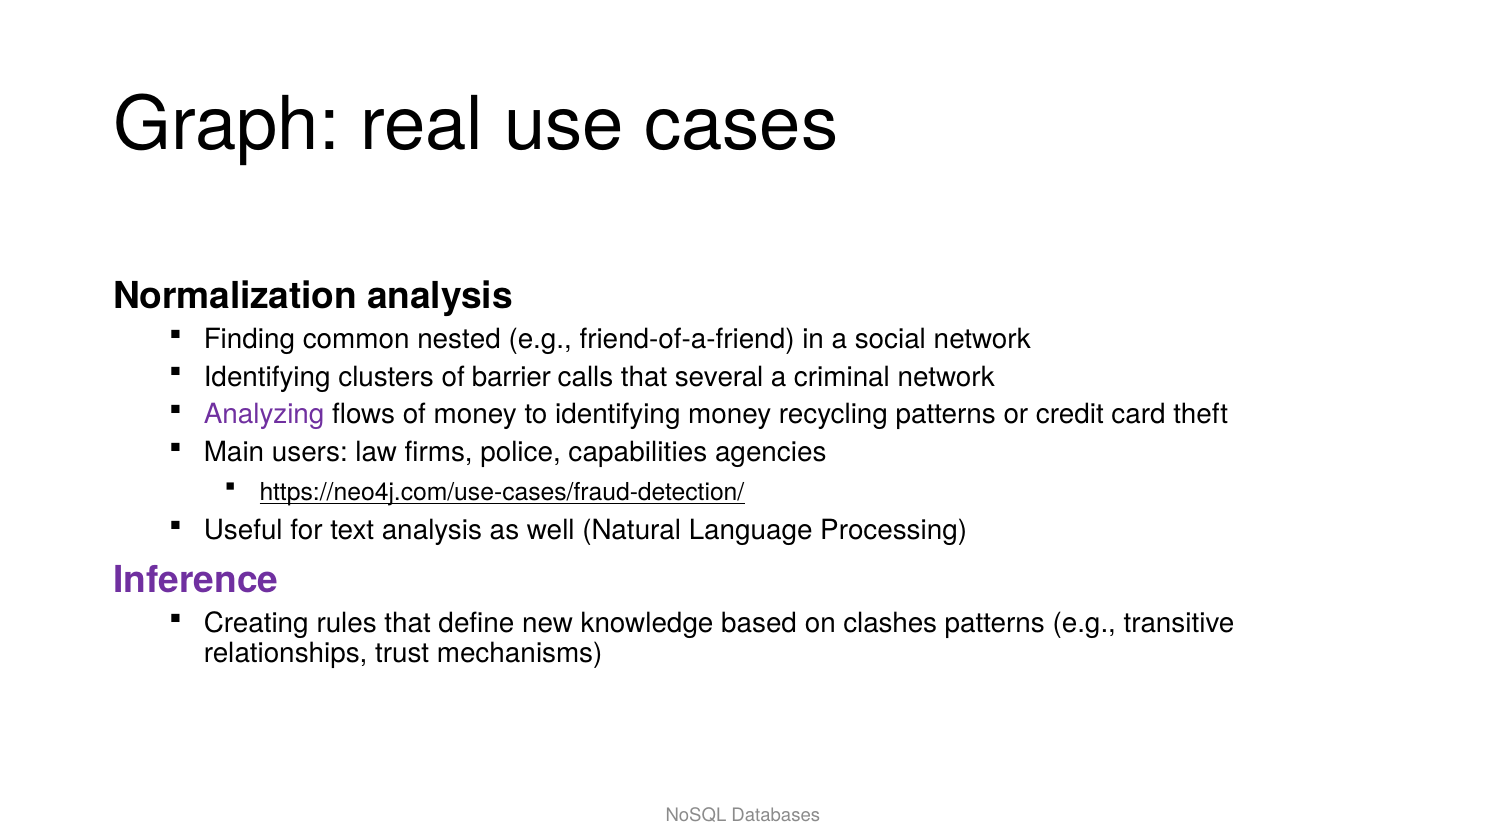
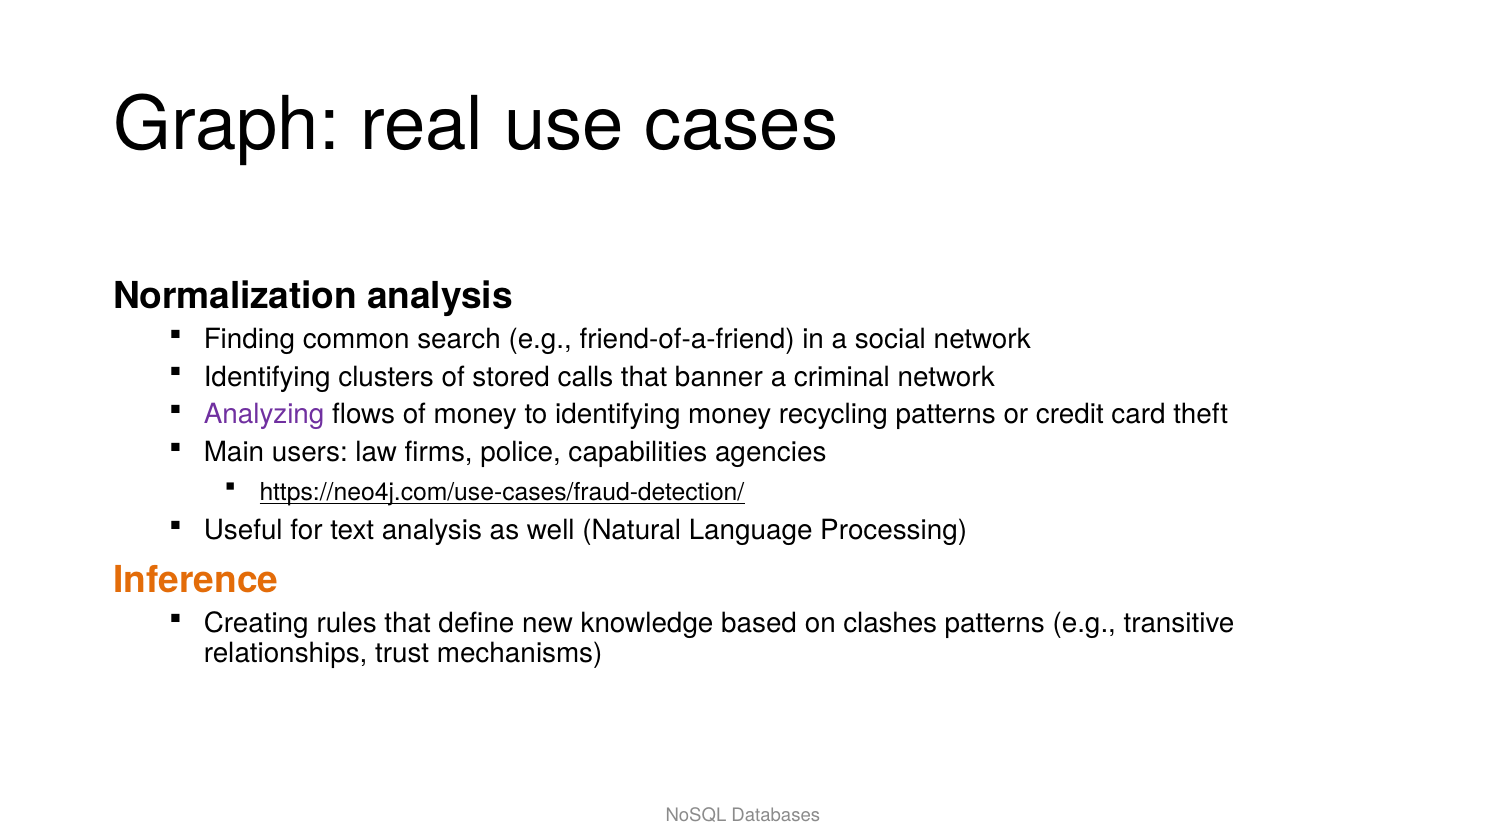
nested: nested -> search (459, 339)
barrier: barrier -> stored (511, 377)
several: several -> banner (719, 377)
Inference colour: purple -> orange (196, 580)
